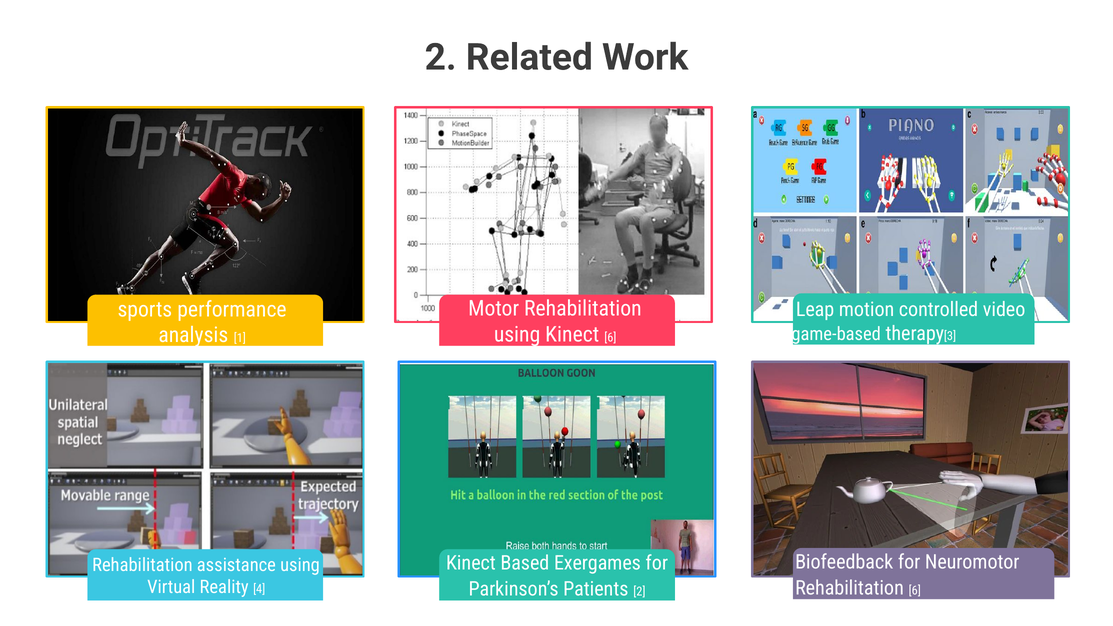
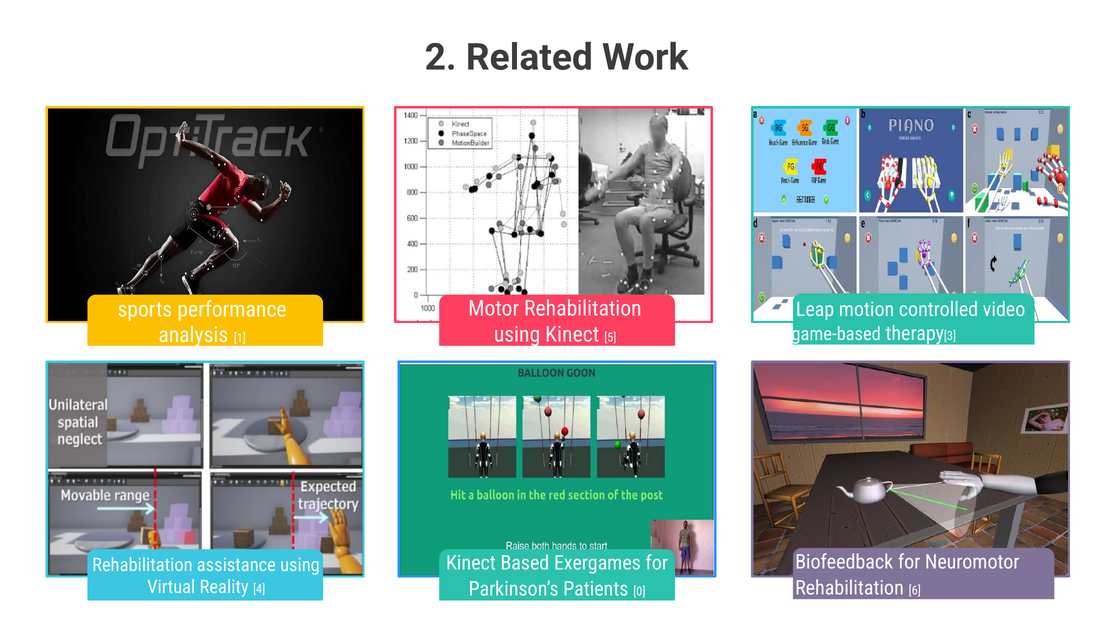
Kinect 6: 6 -> 5 (610, 338)
Patients 2: 2 -> 0 (639, 592)
